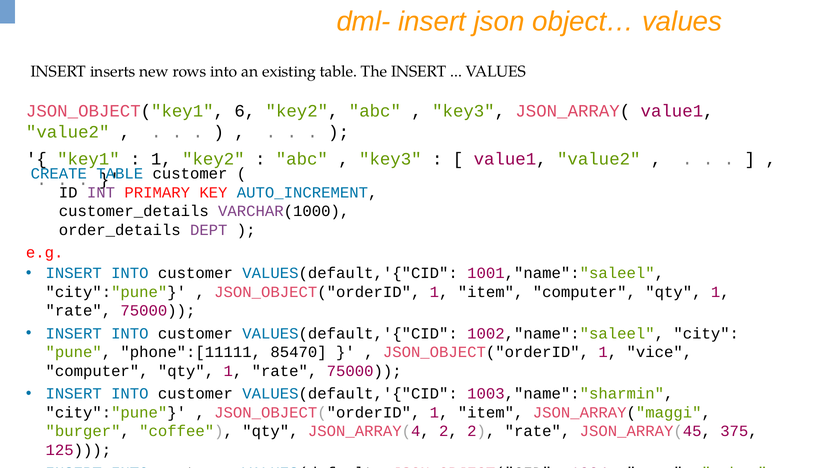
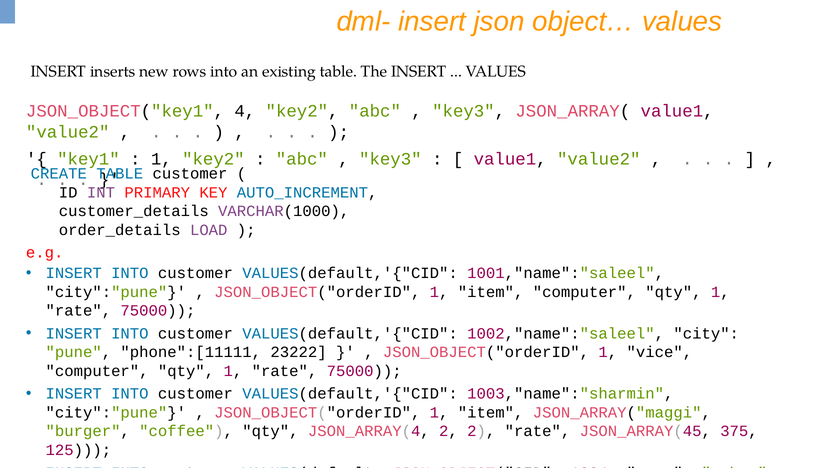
6: 6 -> 4 (245, 111)
DEPT: DEPT -> LOAD (209, 230)
85470: 85470 -> 23222 (299, 353)
